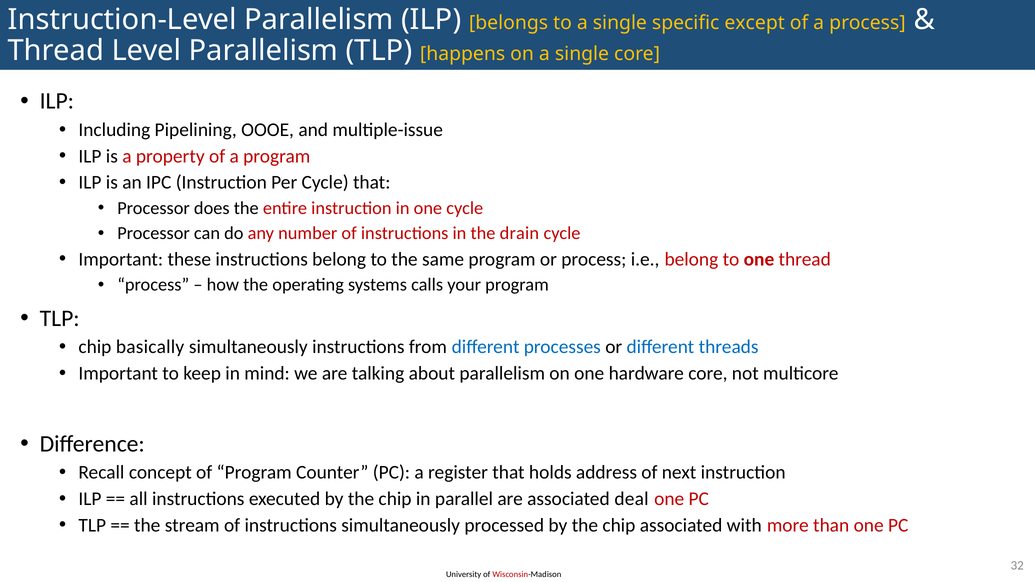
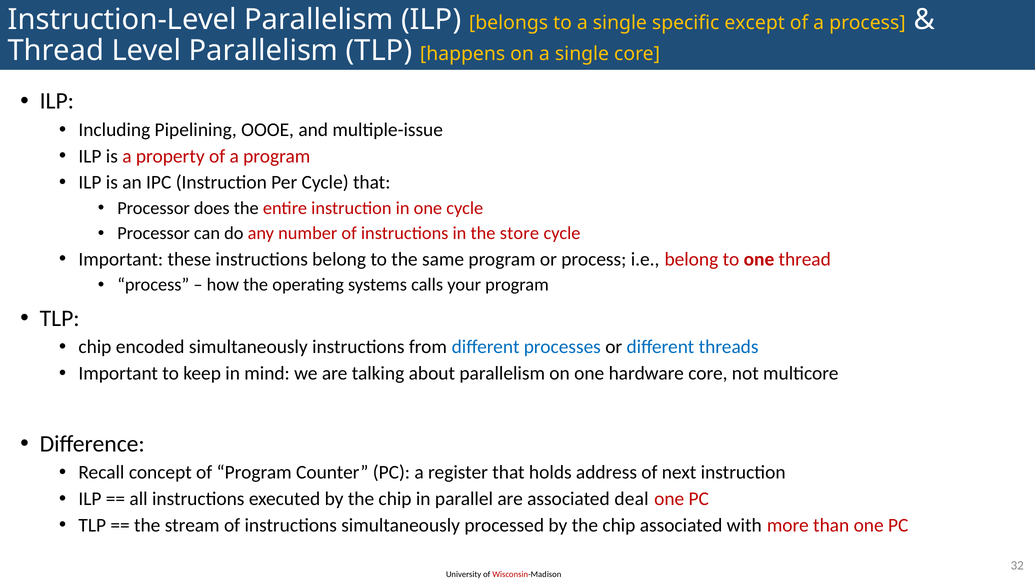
drain: drain -> store (519, 233)
basically: basically -> encoded (150, 347)
